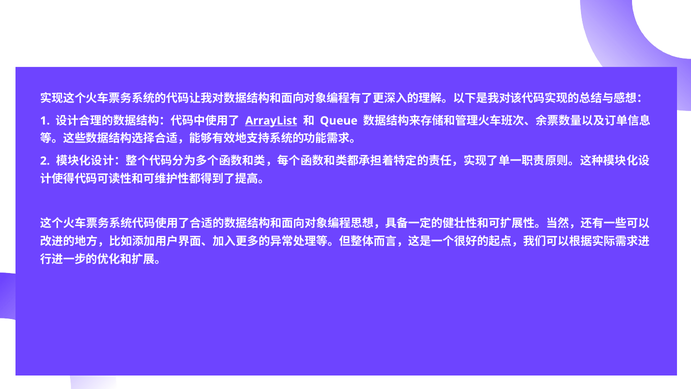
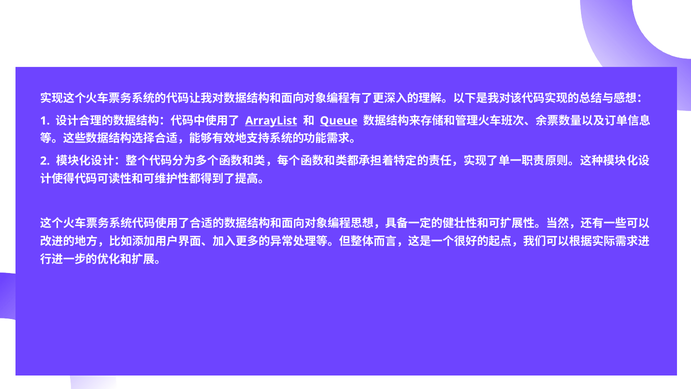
Queue underline: none -> present (339, 121)
